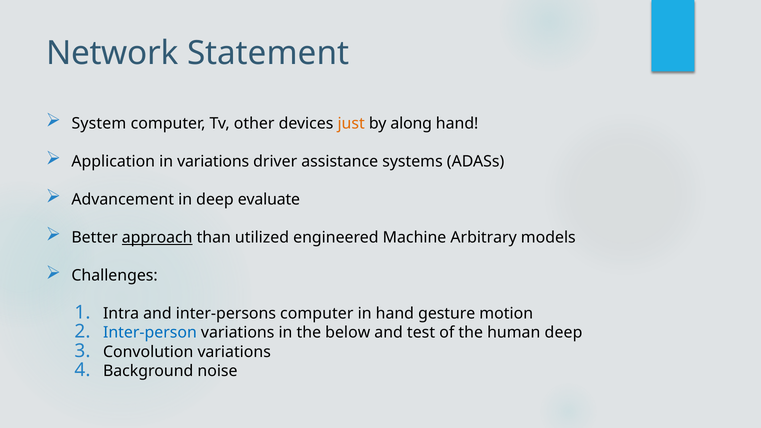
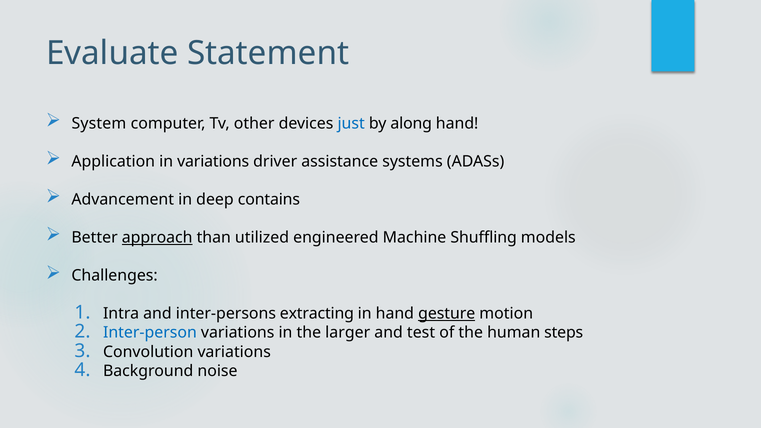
Network: Network -> Evaluate (112, 53)
just colour: orange -> blue (351, 123)
evaluate: evaluate -> contains (269, 200)
Arbitrary: Arbitrary -> Shuffling (484, 238)
inter-persons computer: computer -> extracting (317, 314)
gesture underline: none -> present (447, 314)
below: below -> larger (348, 333)
human deep: deep -> steps (564, 333)
